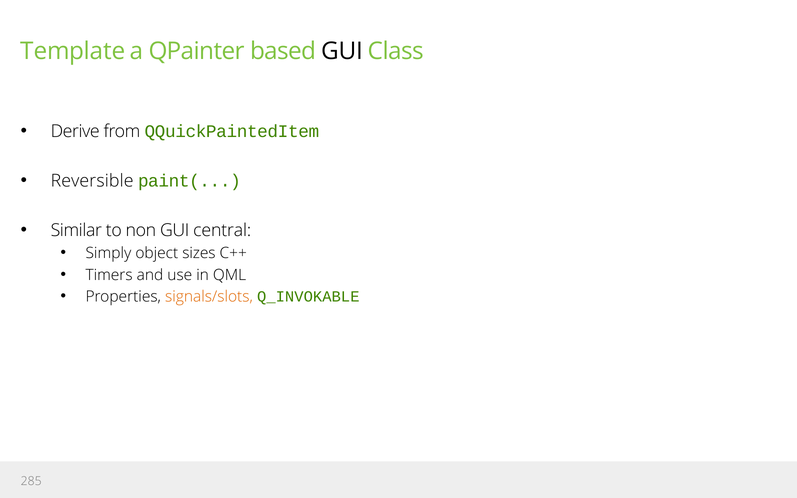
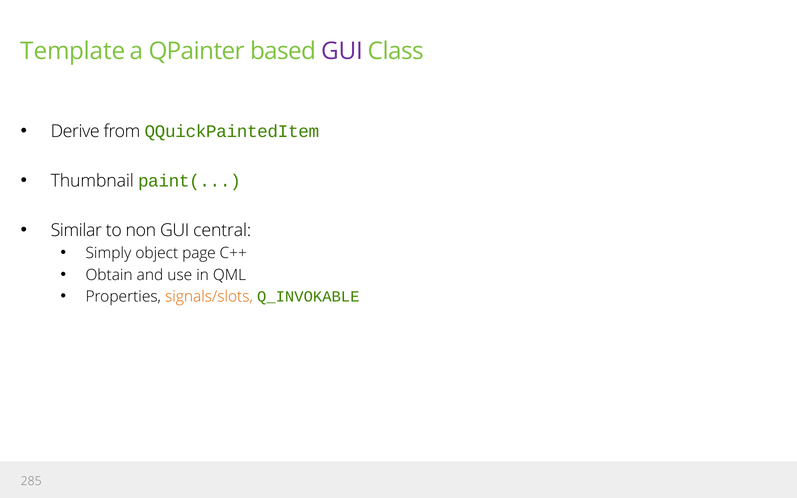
GUI colour: black -> purple (342, 51)
Reversible: Reversible -> Thumbnail (92, 181)
sizes: sizes -> page (199, 253)
Timers: Timers -> Obtain (109, 275)
